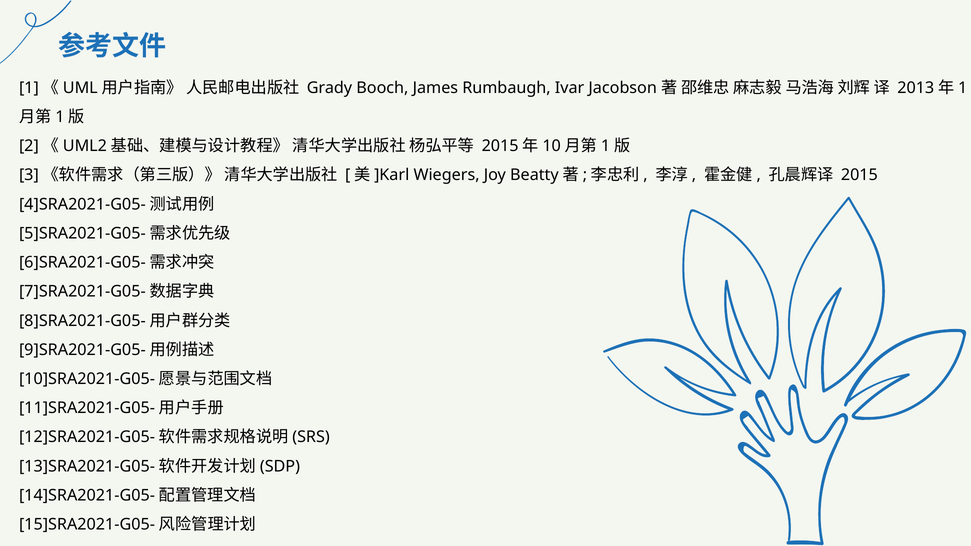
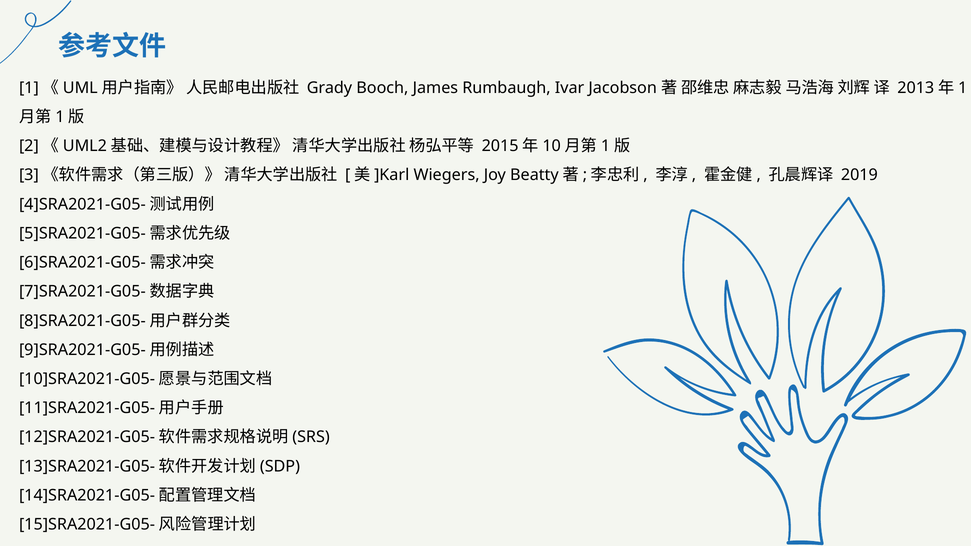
2015: 2015 -> 2019 (859, 175)
